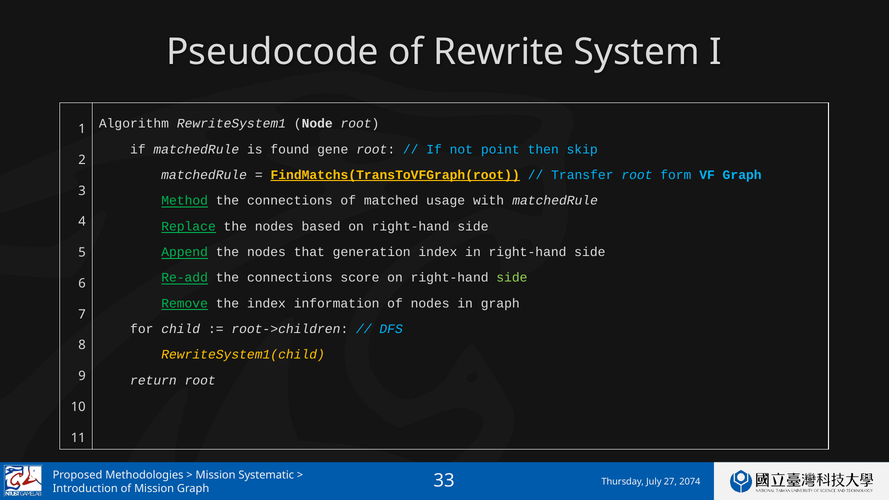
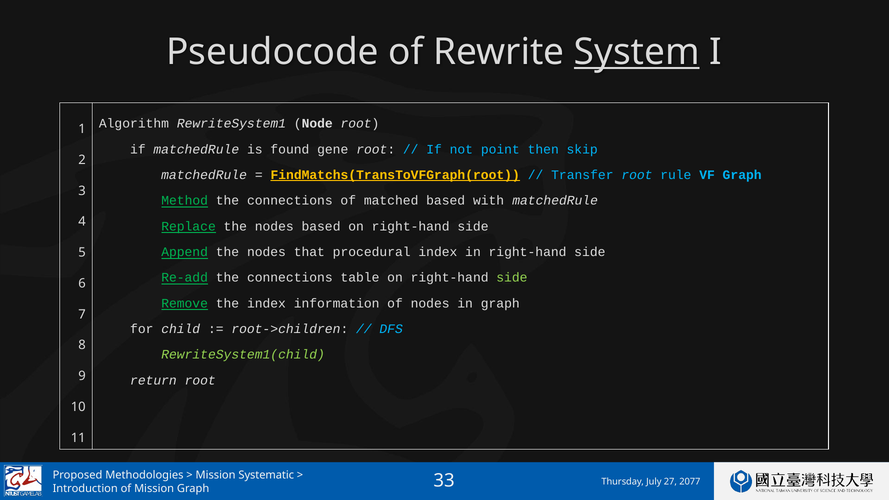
System underline: none -> present (637, 52)
form: form -> rule (676, 175)
matched usage: usage -> based (446, 201)
generation: generation -> procedural (372, 252)
score: score -> table (360, 278)
RewriteSystem1(child colour: yellow -> light green (243, 355)
2074: 2074 -> 2077 (690, 482)
